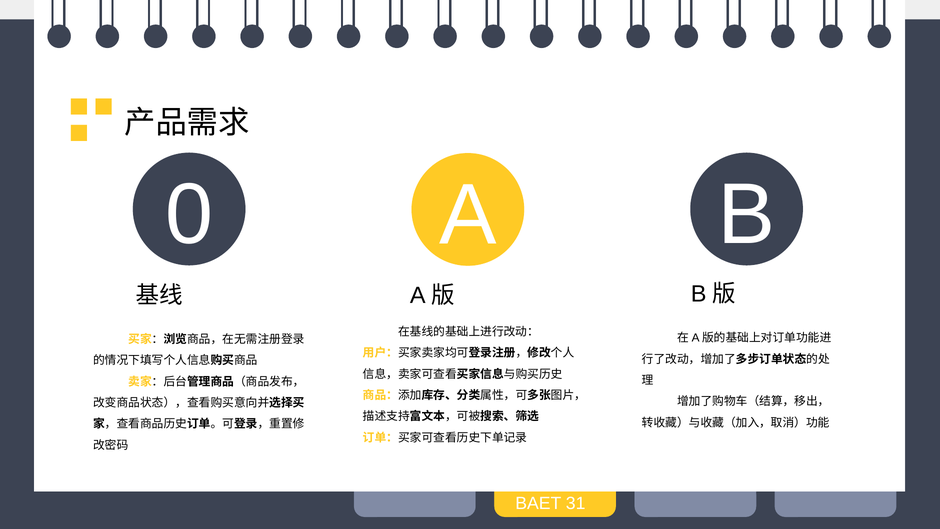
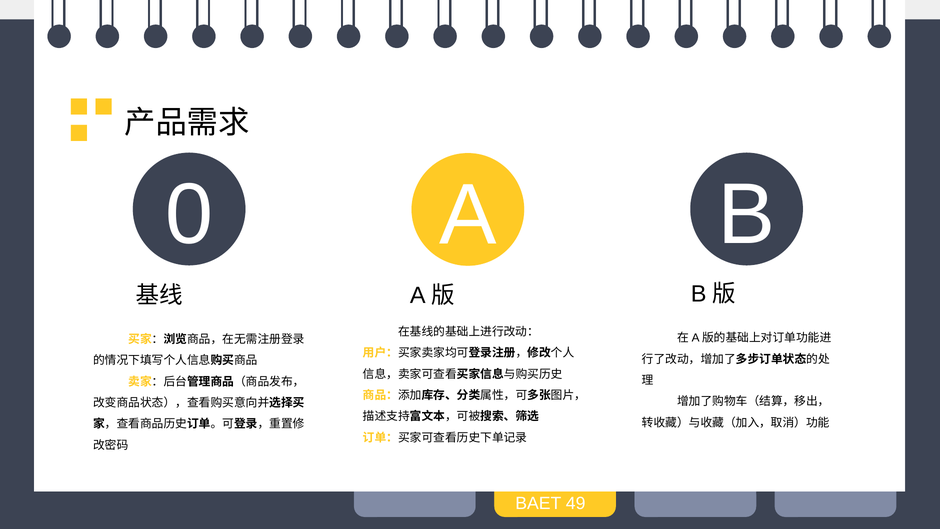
31: 31 -> 49 (576, 503)
